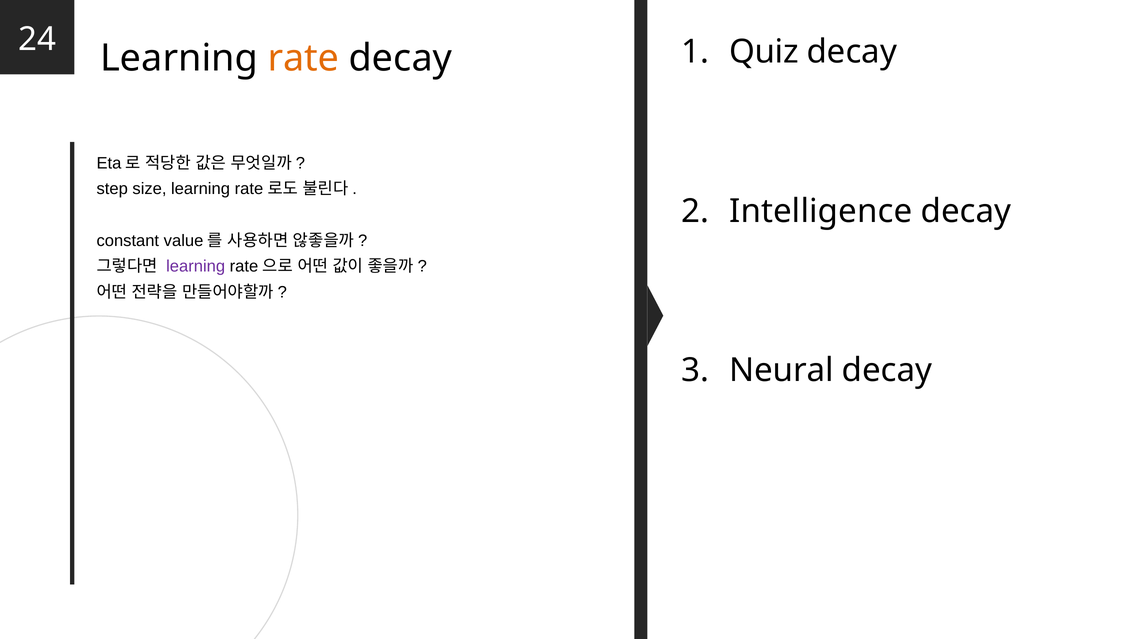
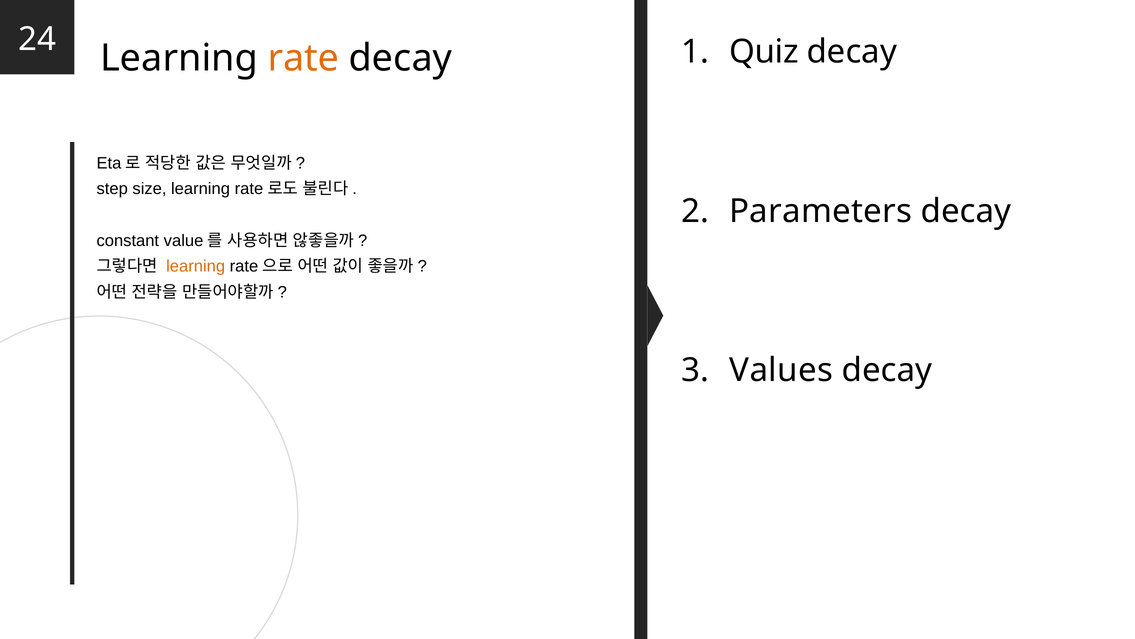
Intelligence: Intelligence -> Parameters (821, 211)
learning colour: purple -> orange (196, 266)
Neural: Neural -> Values (781, 370)
